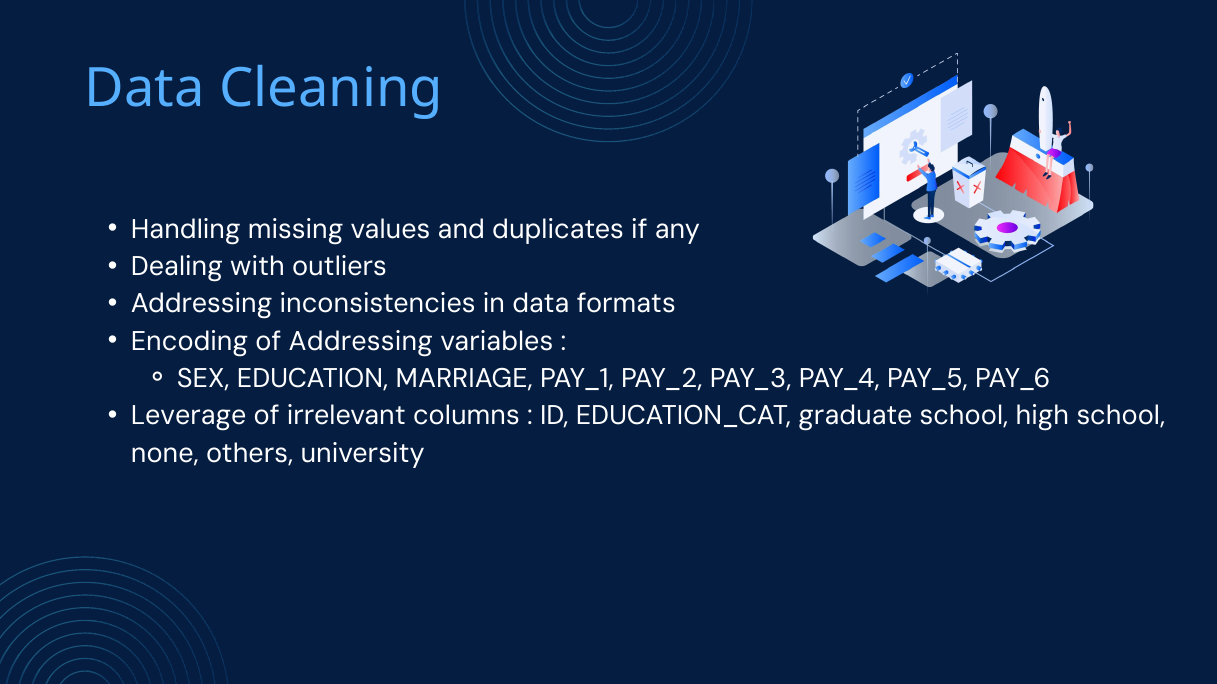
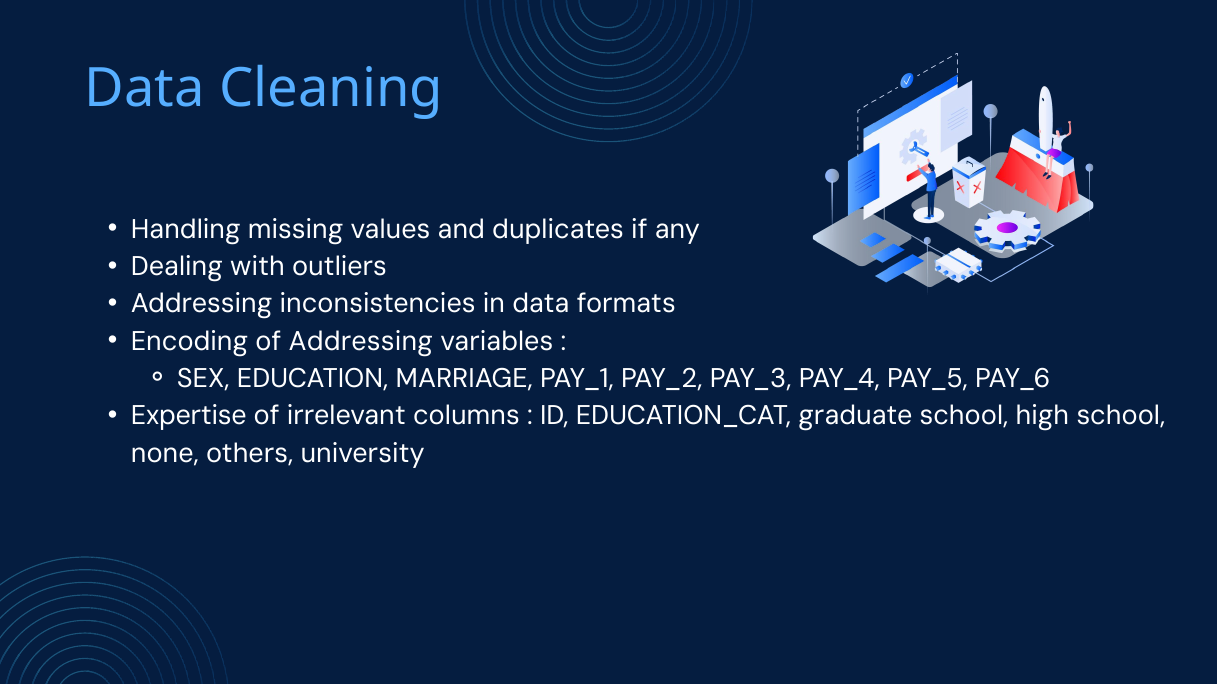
Leverage: Leverage -> Expertise (189, 416)
